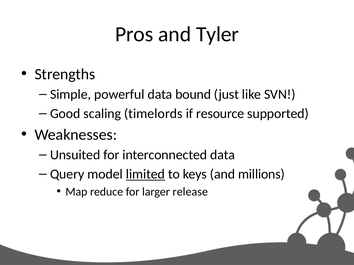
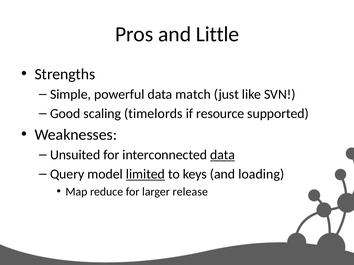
Tyler: Tyler -> Little (218, 34)
bound: bound -> match (193, 95)
data underline: none -> present (223, 155)
millions: millions -> loading (261, 174)
